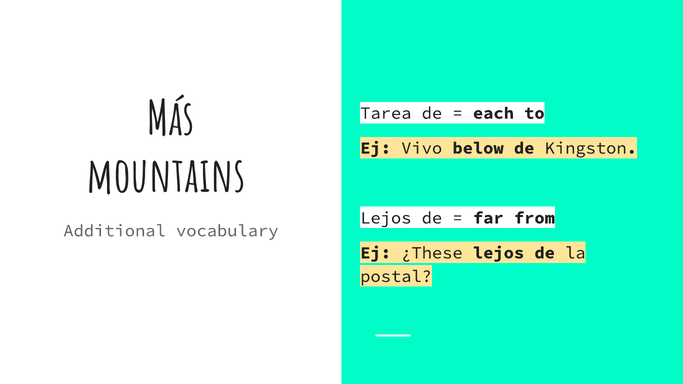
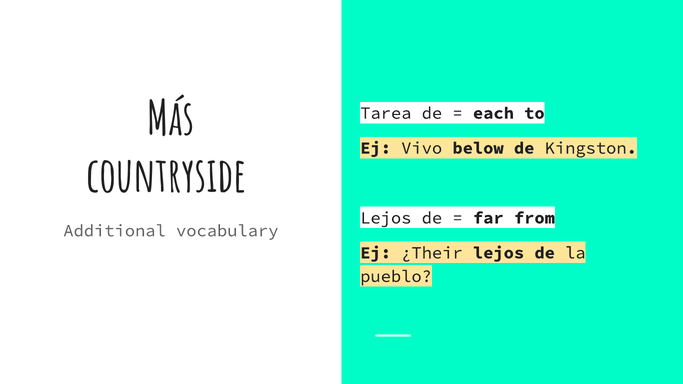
mountains: mountains -> countryside (167, 177)
¿These: ¿These -> ¿Their (432, 253)
postal: postal -> pueblo (396, 276)
